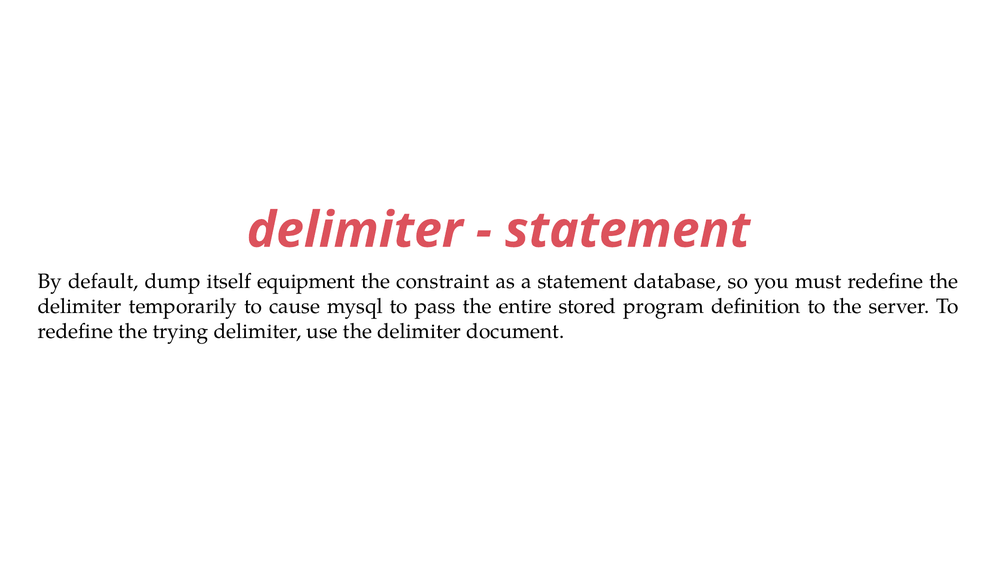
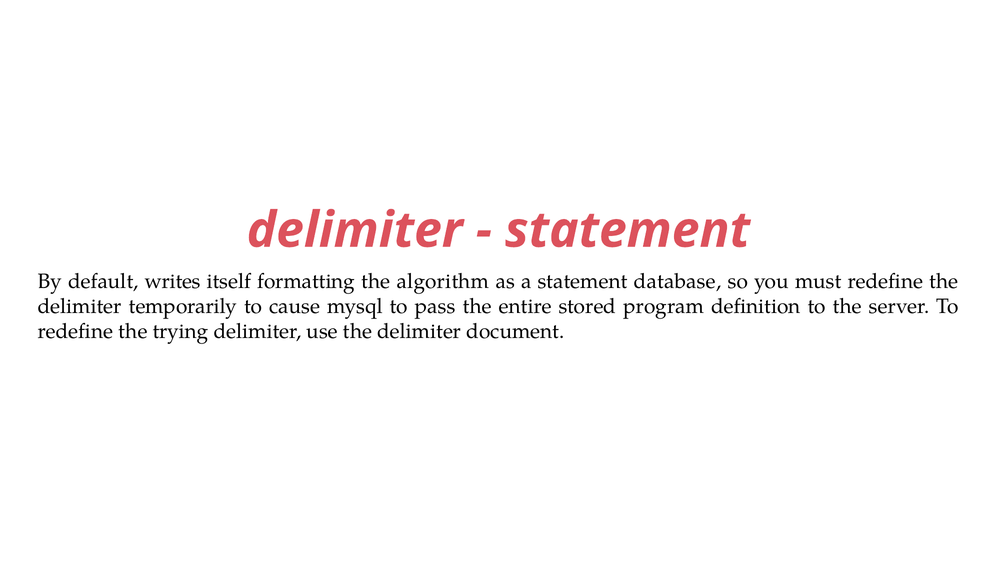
dump: dump -> writes (173, 281)
equipment: equipment -> formatting (306, 281)
constraint: constraint -> algorithm (443, 281)
